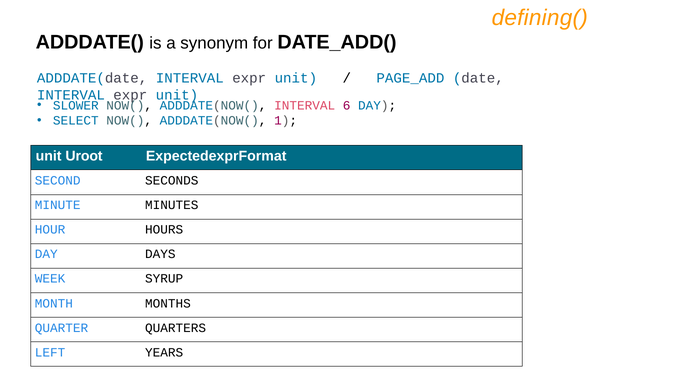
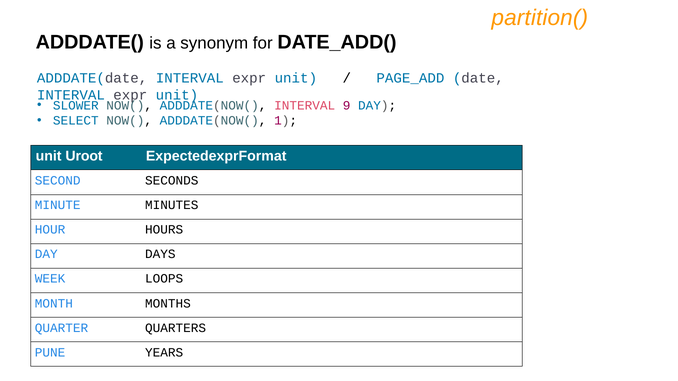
defining(: defining( -> partition( (540, 18)
6: 6 -> 9 (347, 106)
SYRUP: SYRUP -> LOOPS (164, 279)
LEFT: LEFT -> PUNE (50, 353)
